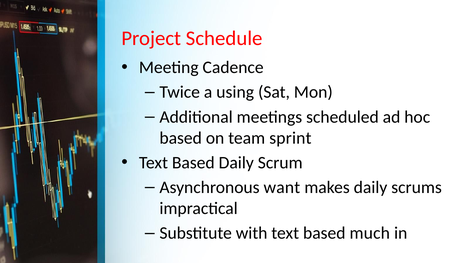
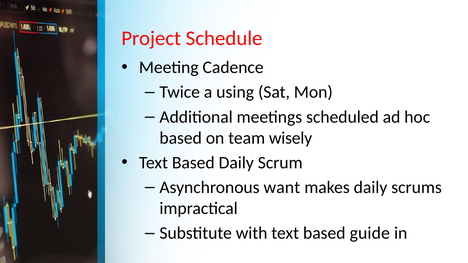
sprint: sprint -> wisely (291, 138)
much: much -> guide (370, 233)
